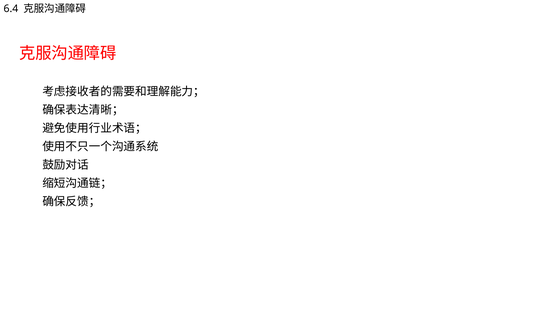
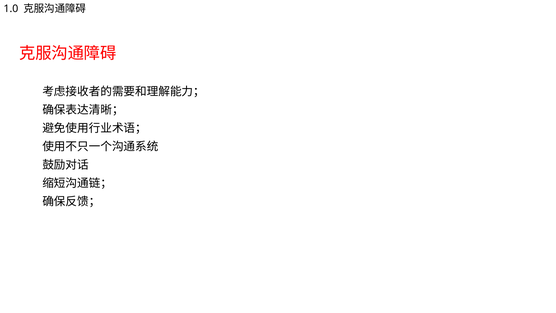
6.4: 6.4 -> 1.0 (11, 9)
